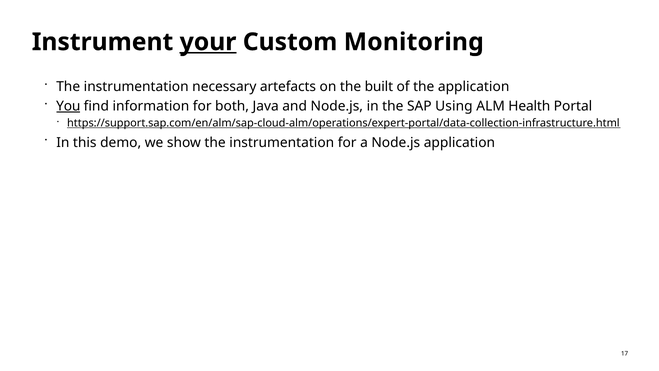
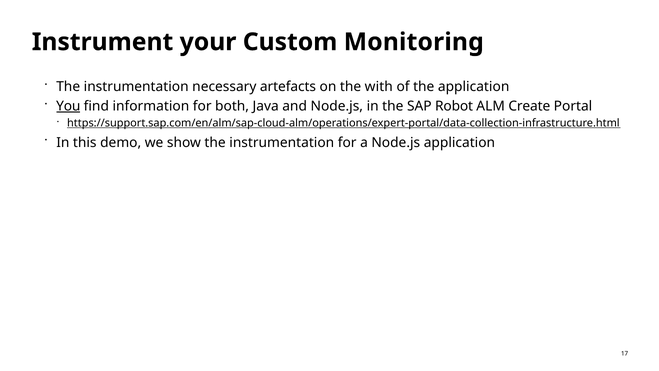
your underline: present -> none (208, 42)
built: built -> with (379, 87)
Using: Using -> Robot (454, 106)
Health: Health -> Create (529, 106)
